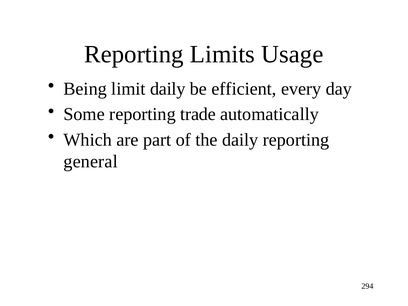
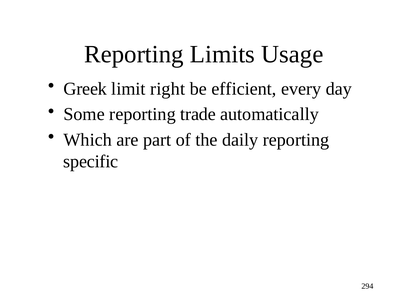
Being: Being -> Greek (85, 89)
limit daily: daily -> right (168, 89)
general: general -> specific (91, 161)
